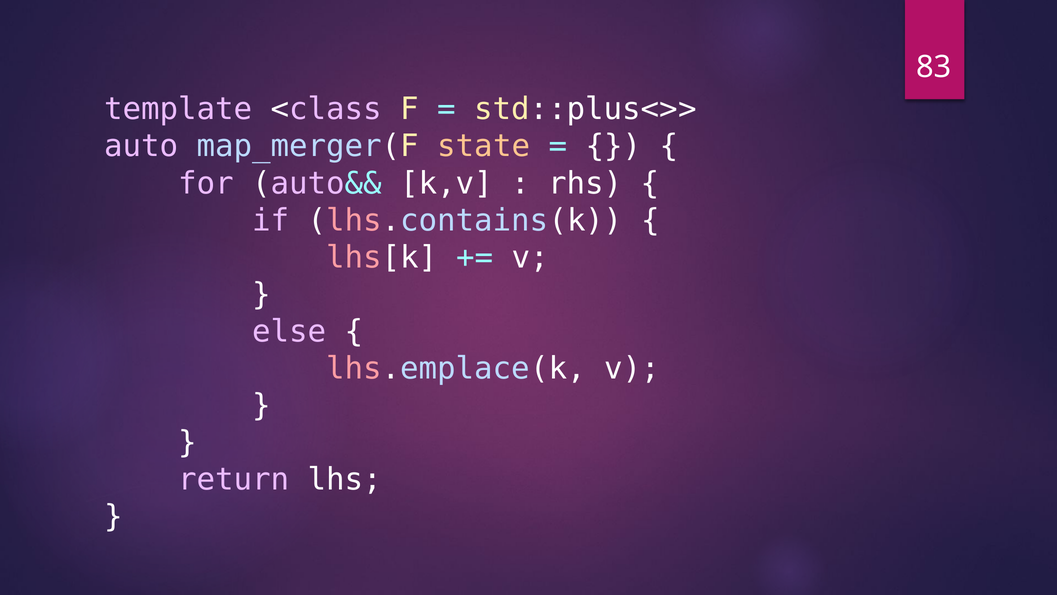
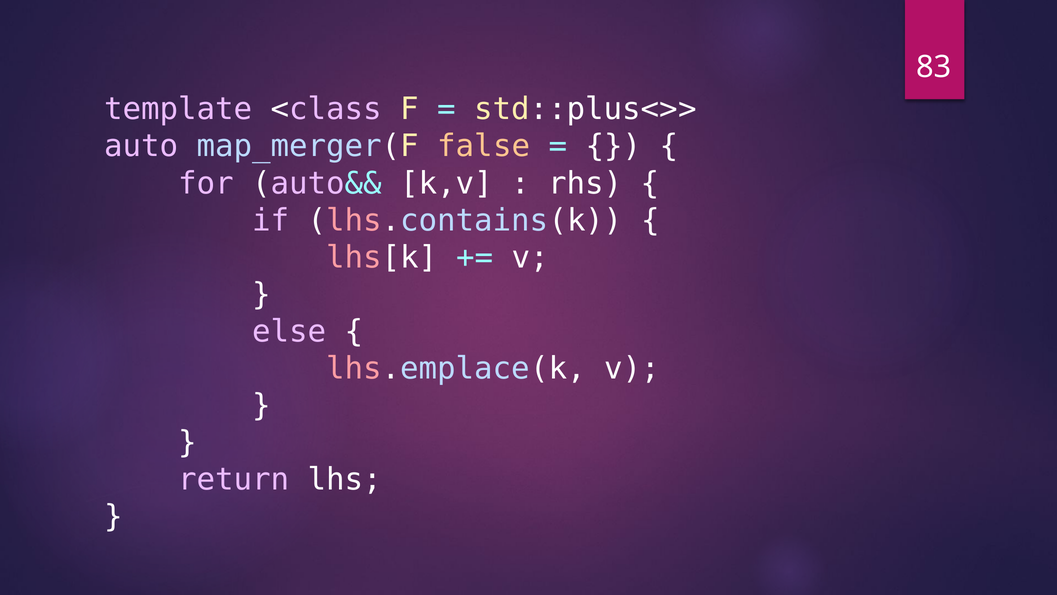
state: state -> false (484, 146)
